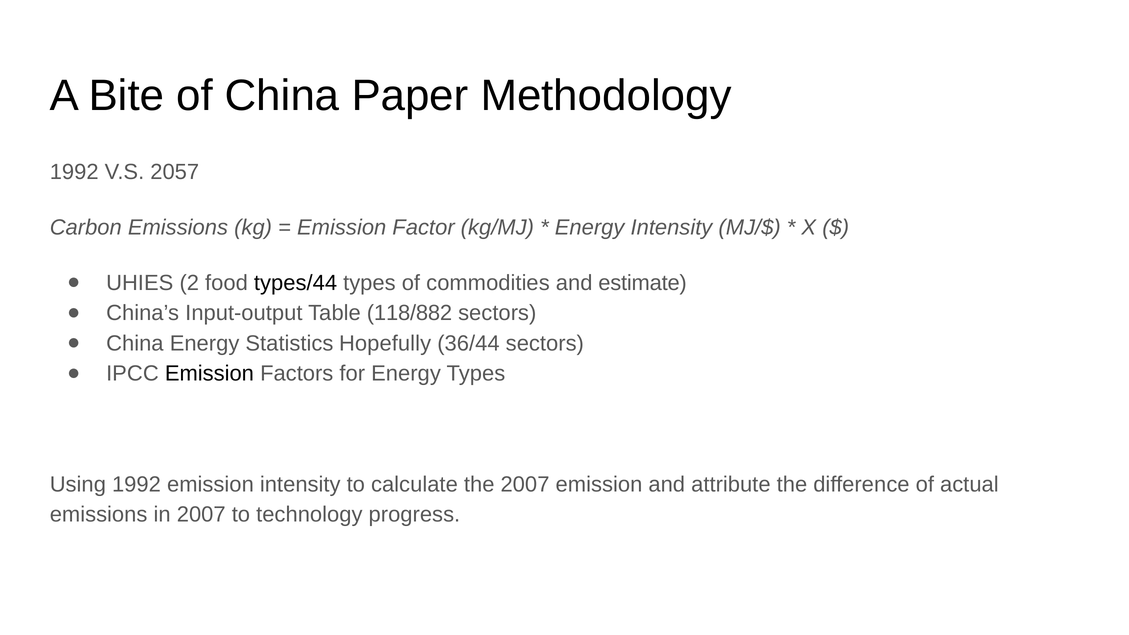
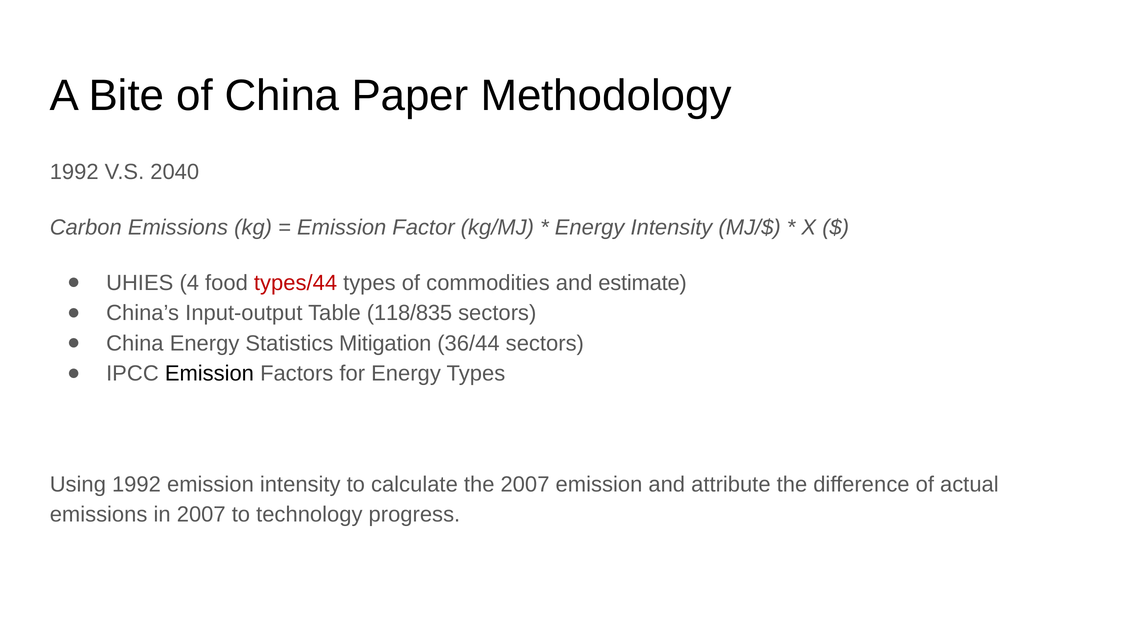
2057: 2057 -> 2040 (175, 172)
2: 2 -> 4 (189, 283)
types/44 colour: black -> red (296, 283)
118/882: 118/882 -> 118/835 (410, 313)
Hopefully: Hopefully -> Mitigation (385, 343)
